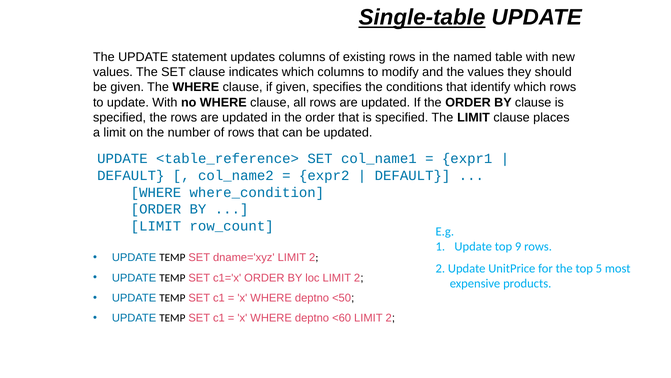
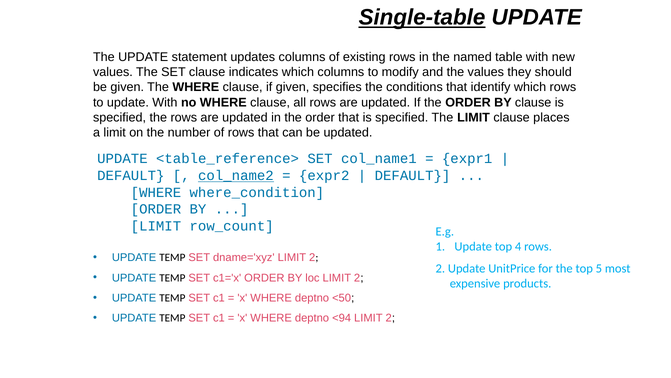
col_name2 underline: none -> present (236, 175)
9: 9 -> 4 (518, 246)
<60: <60 -> <94 (342, 318)
